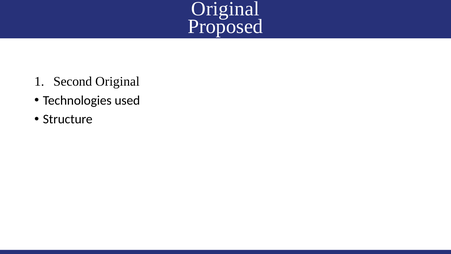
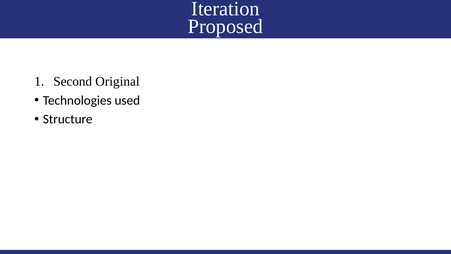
Original: Original -> Iteration (225, 9)
